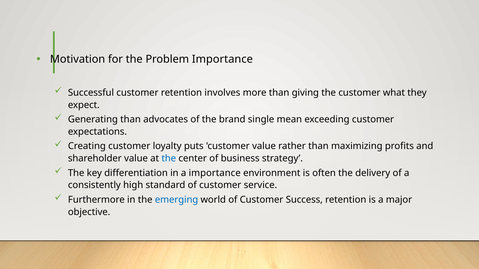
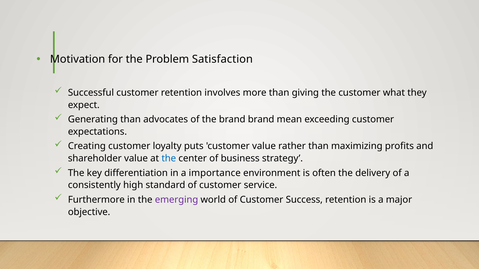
Problem Importance: Importance -> Satisfaction (222, 59)
brand single: single -> brand (261, 120)
emerging colour: blue -> purple (177, 200)
